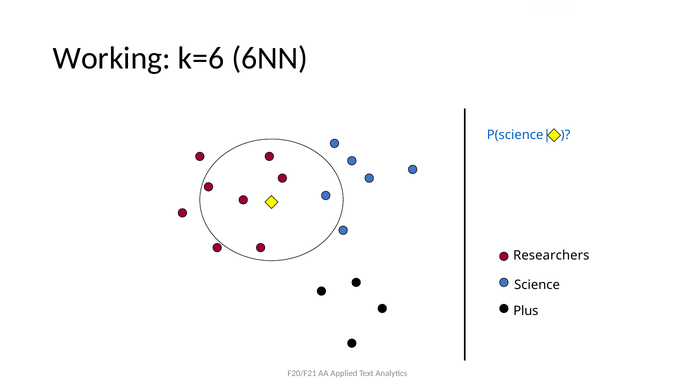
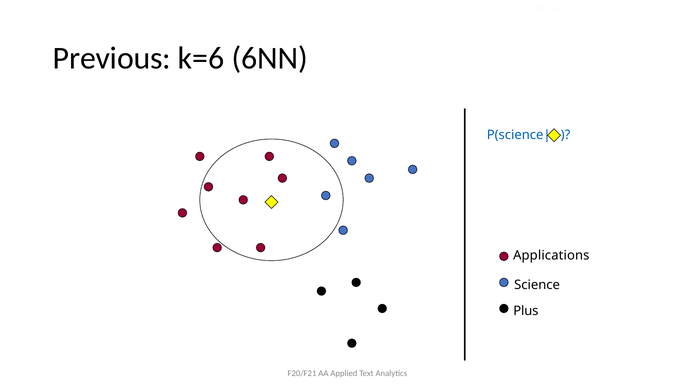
Working: Working -> Previous (112, 58)
Researchers: Researchers -> Applications (551, 255)
